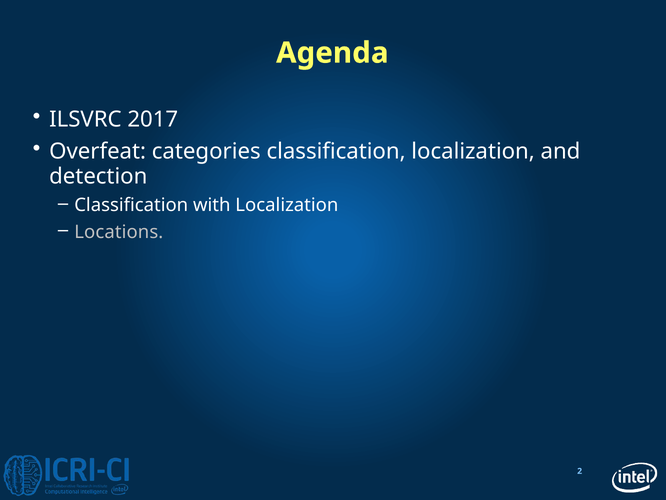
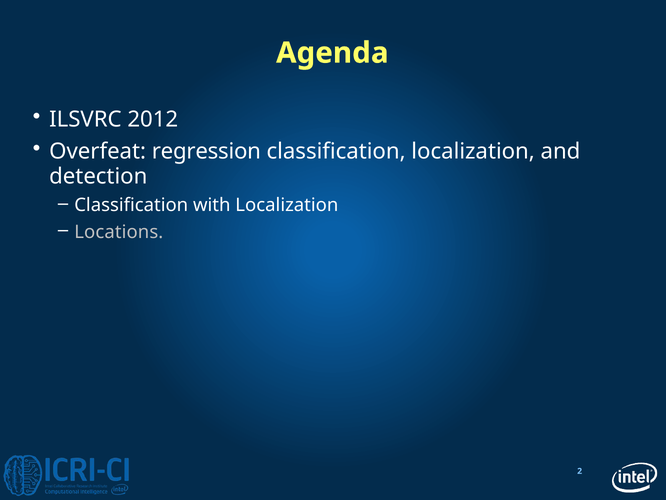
2017: 2017 -> 2012 (153, 119)
categories: categories -> regression (206, 151)
